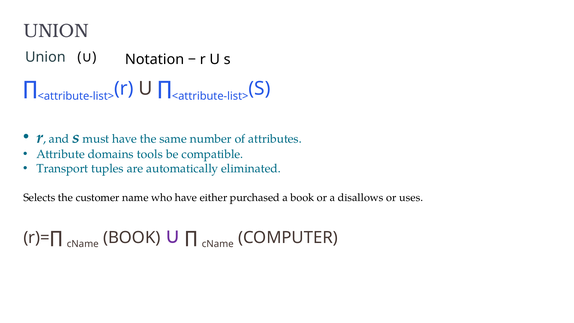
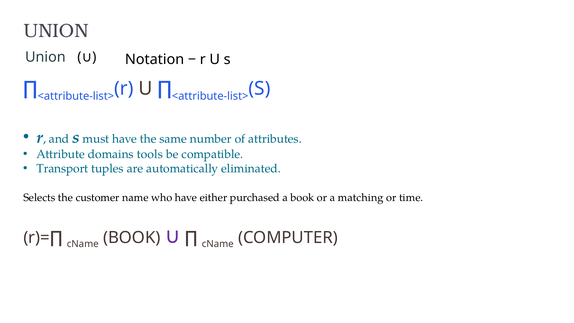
disallows: disallows -> matching (361, 197)
uses: uses -> time (411, 197)
